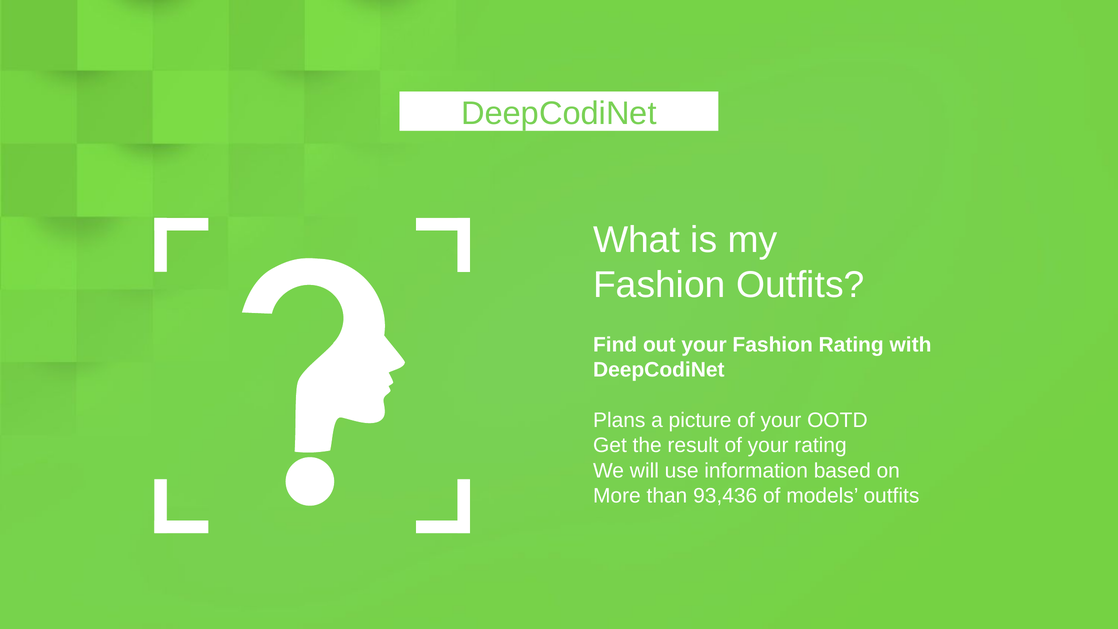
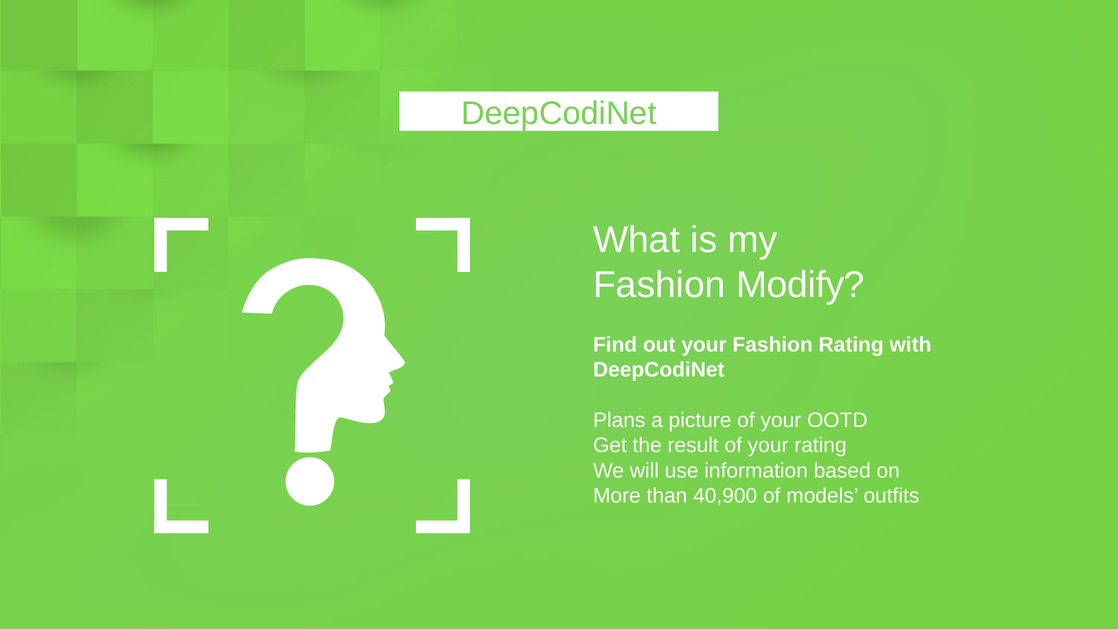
Fashion Outfits: Outfits -> Modify (800, 285)
93,436: 93,436 -> 40,900 (725, 496)
